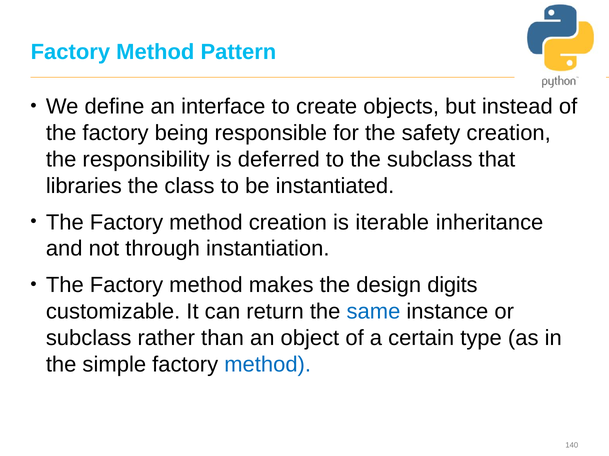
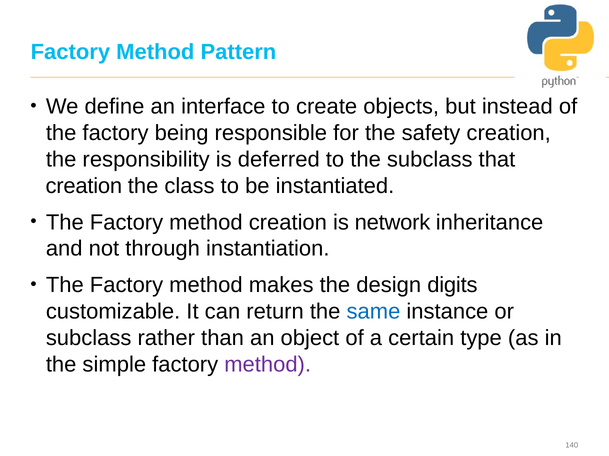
libraries: libraries -> creation (84, 186)
iterable: iterable -> network (392, 223)
method colour: blue -> purple (268, 365)
